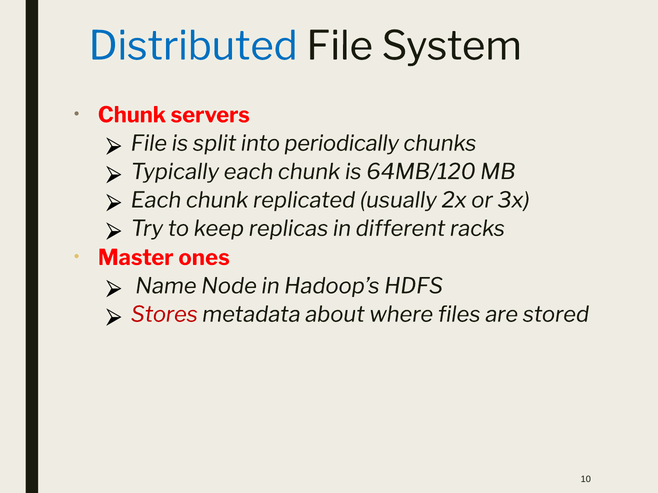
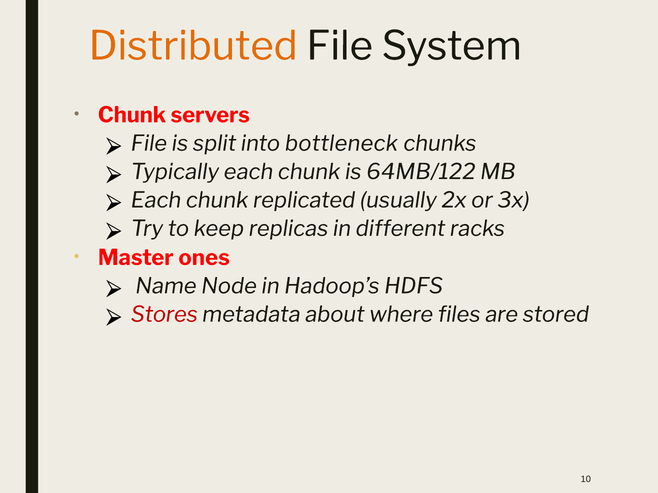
Distributed colour: blue -> orange (193, 46)
periodically: periodically -> bottleneck (341, 144)
64MB/120: 64MB/120 -> 64MB/122 (421, 172)
